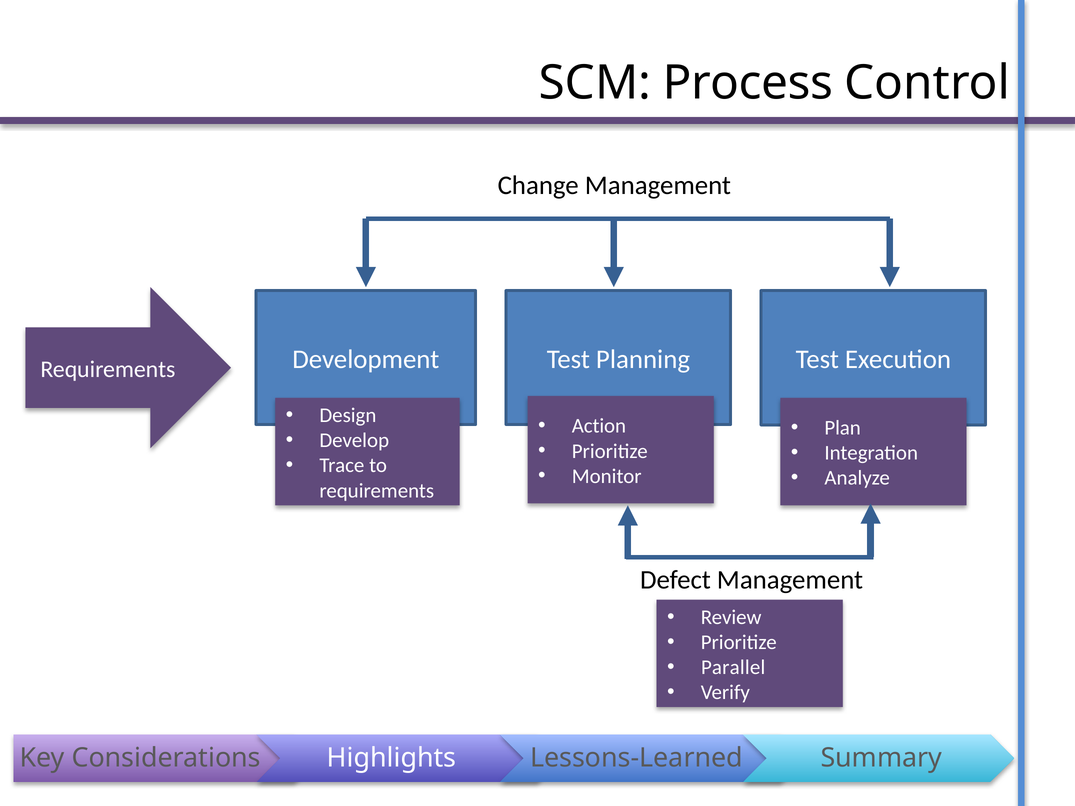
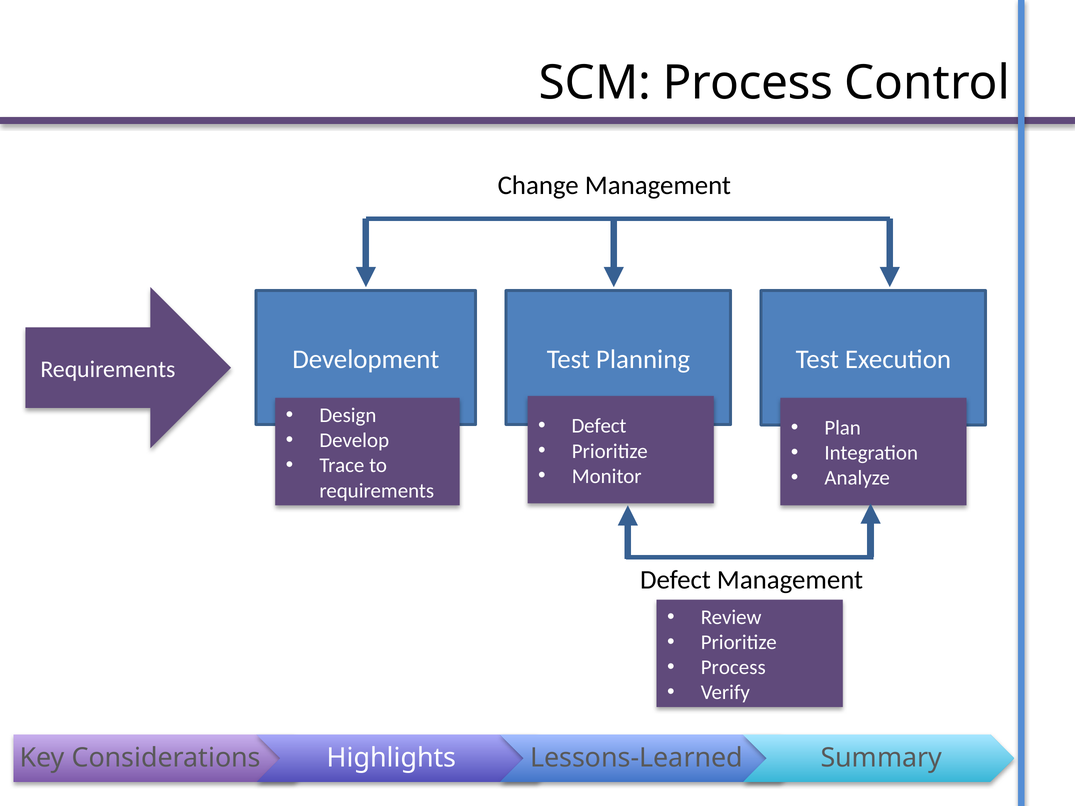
Action: Action -> Defect (599, 426)
Parallel: Parallel -> Process (733, 668)
